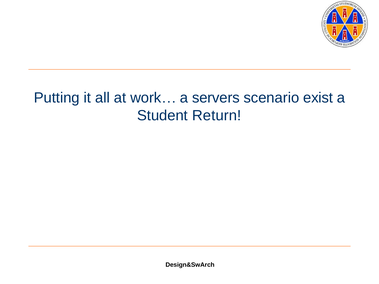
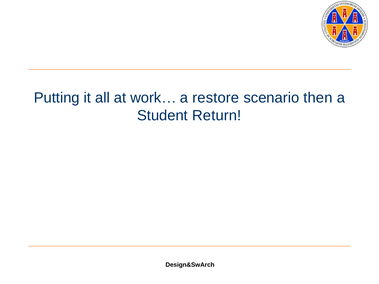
servers: servers -> restore (216, 98)
exist: exist -> then (318, 98)
